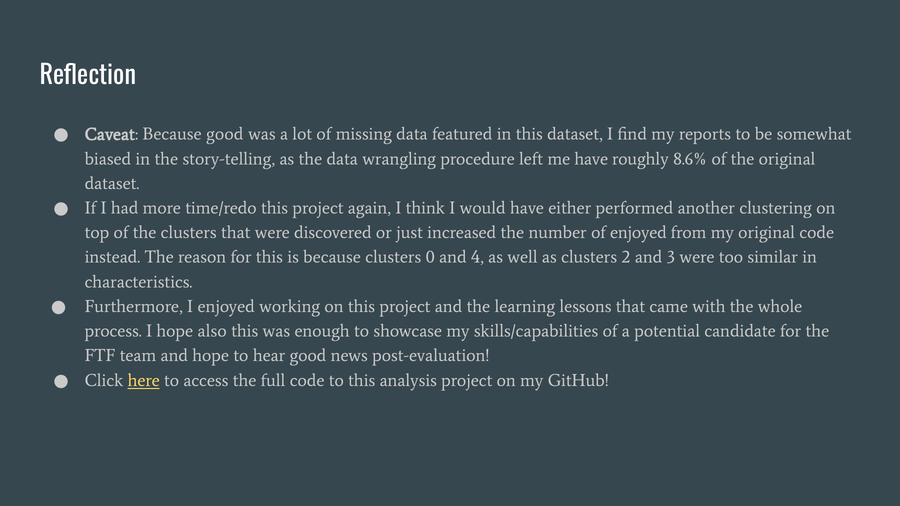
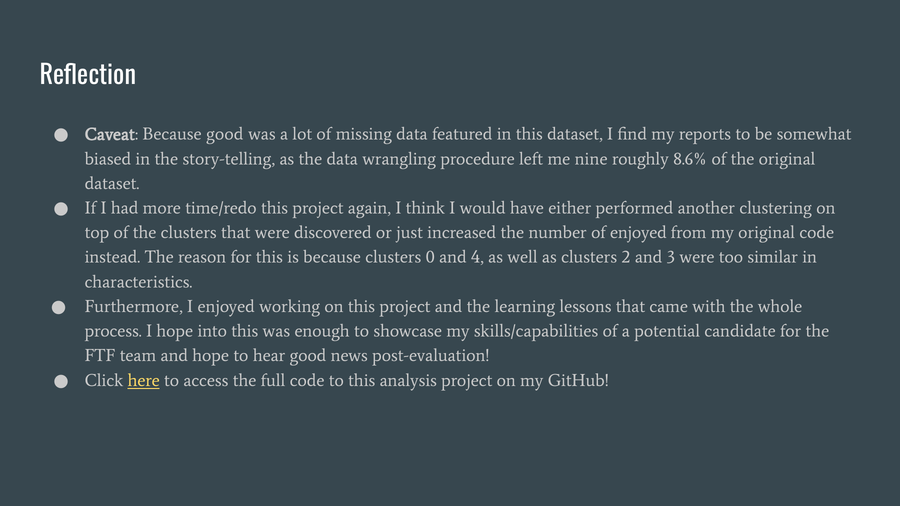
me have: have -> nine (591, 159)
also: also -> into (212, 331)
